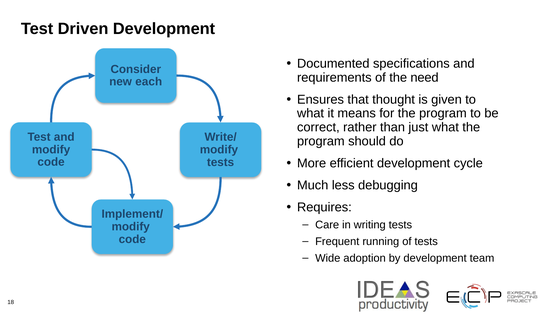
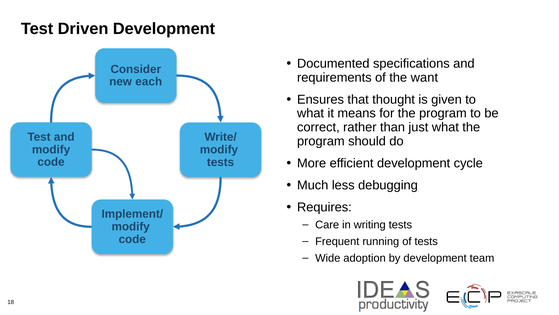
need: need -> want (424, 77)
